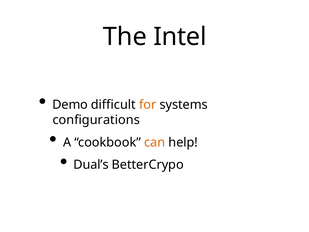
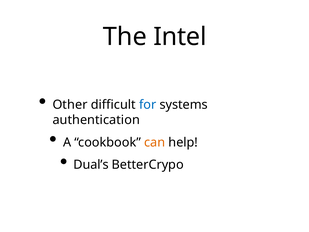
Demo: Demo -> Other (70, 105)
for colour: orange -> blue (148, 105)
configurations: configurations -> authentication (96, 120)
